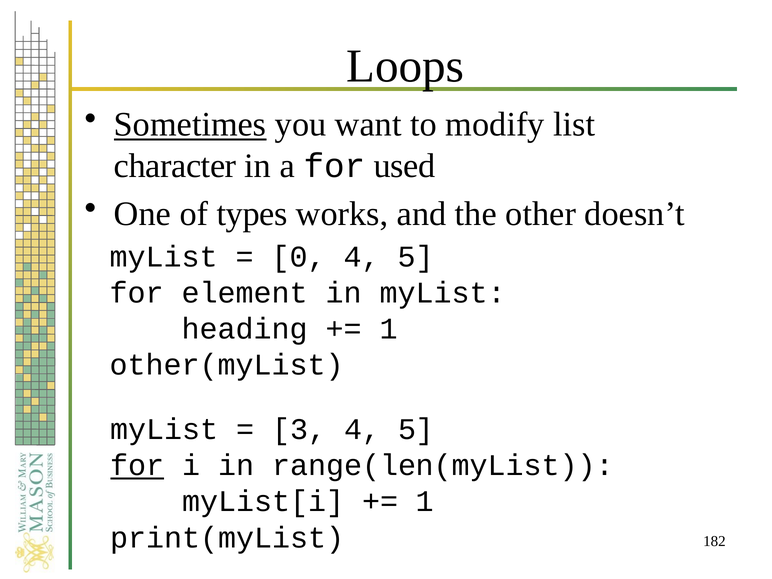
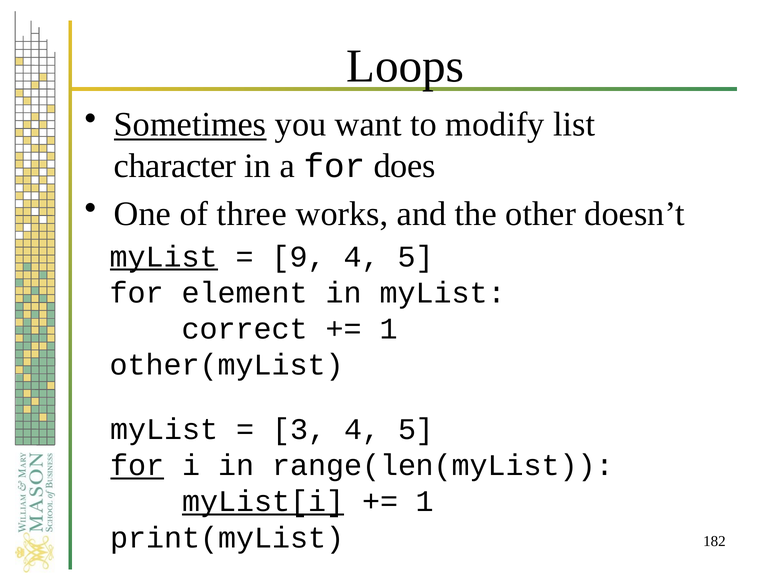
used: used -> does (405, 166)
types: types -> three (252, 214)
myList underline: none -> present (164, 257)
0: 0 -> 9 (299, 257)
heading: heading -> correct (245, 329)
myList[i underline: none -> present (263, 502)
